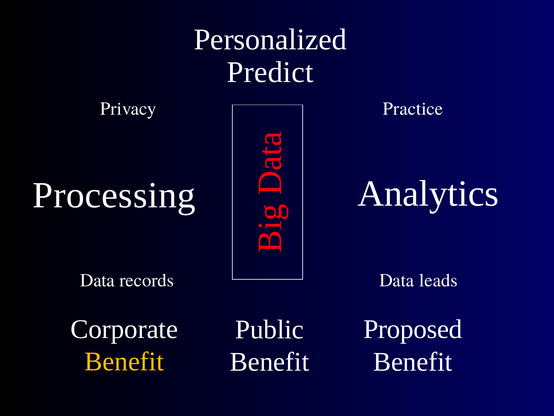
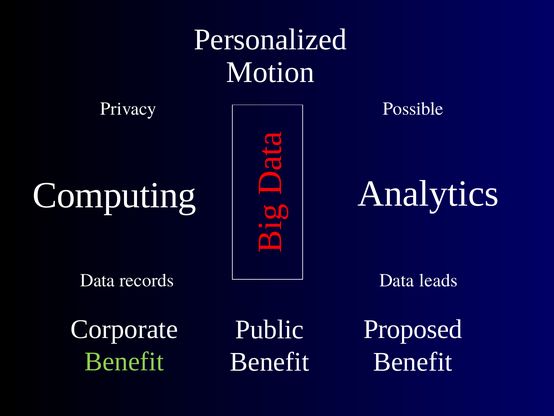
Predict: Predict -> Motion (270, 72)
Practice: Practice -> Possible (413, 109)
Processing: Processing -> Computing (114, 195)
Benefit colour: yellow -> light green (124, 361)
